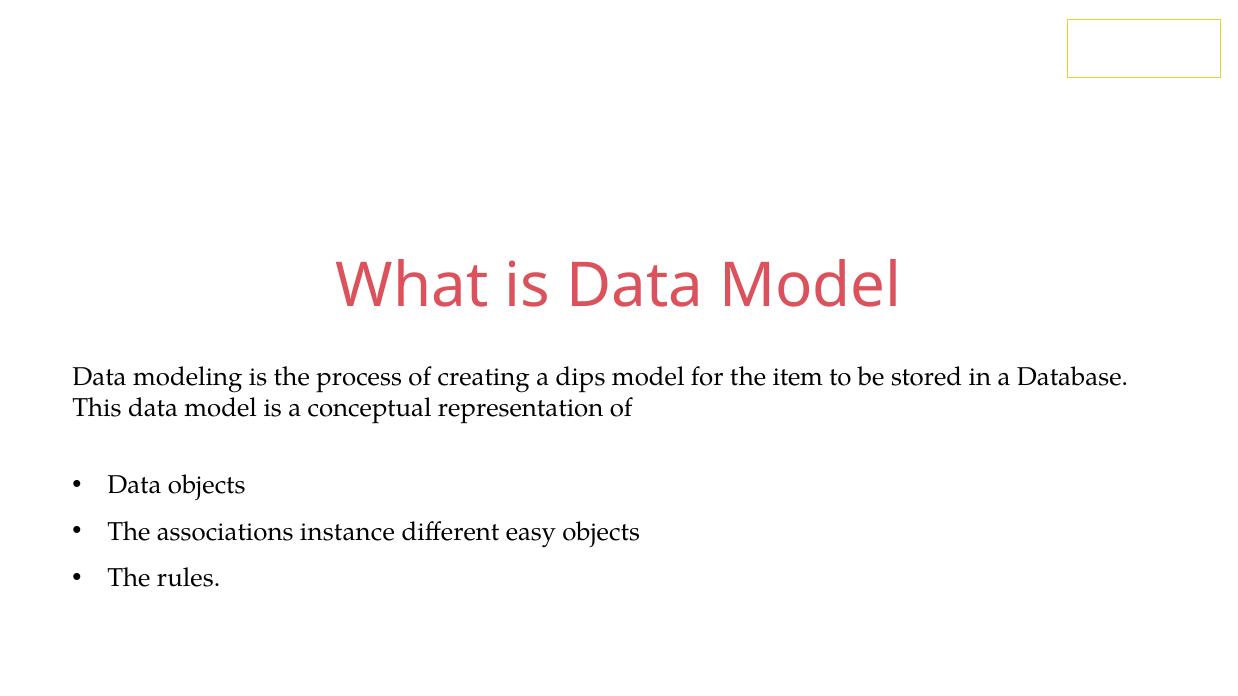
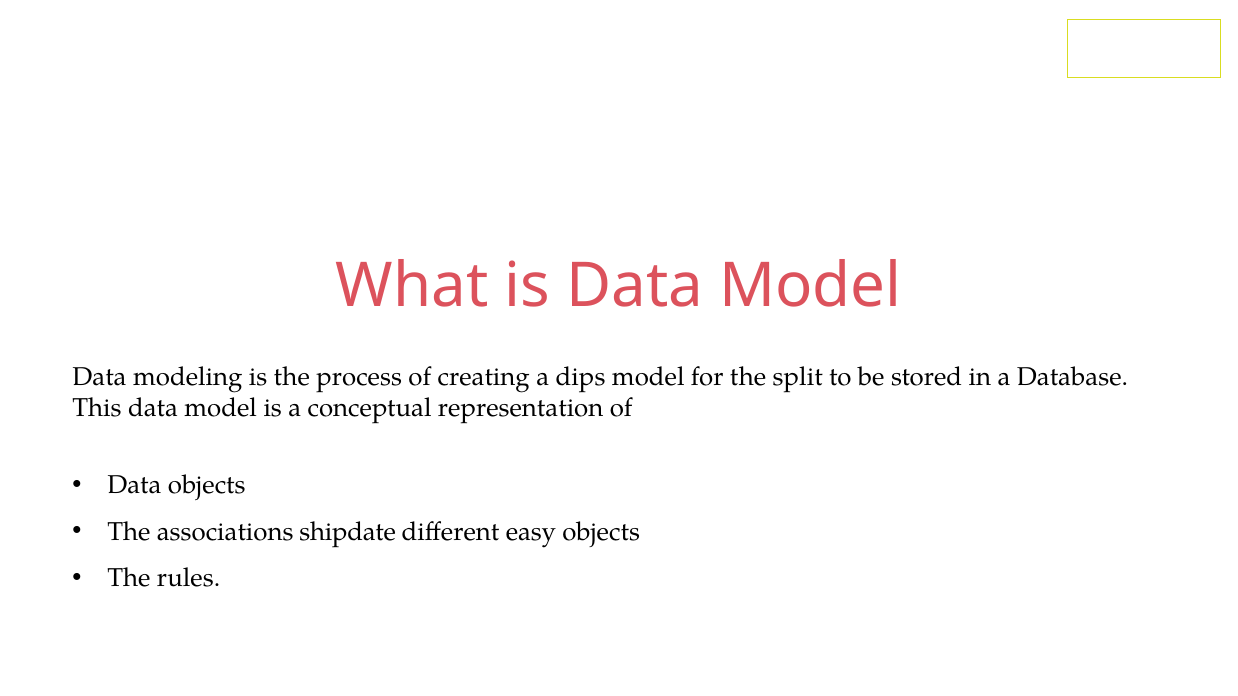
item: item -> split (798, 377)
instance: instance -> shipdate (348, 532)
